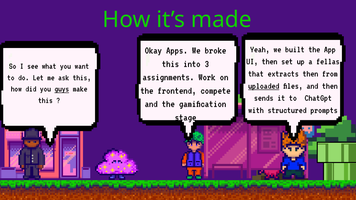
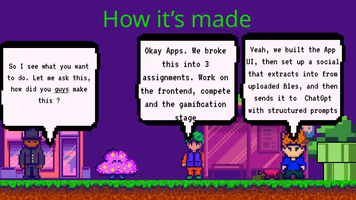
fellas: fellas -> social (328, 61)
extracts then: then -> into (310, 73)
uploaded underline: present -> none (264, 86)
